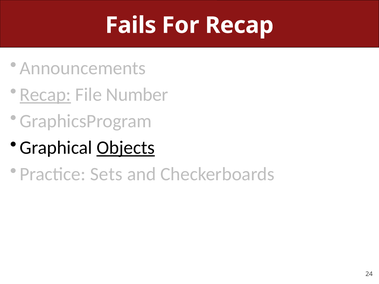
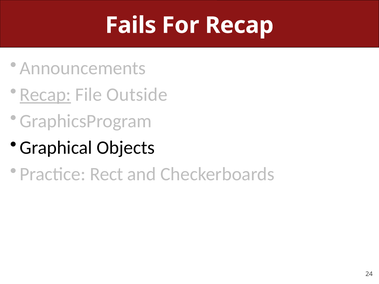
Number: Number -> Outside (137, 95)
Objects underline: present -> none (126, 148)
Sets: Sets -> Rect (106, 174)
